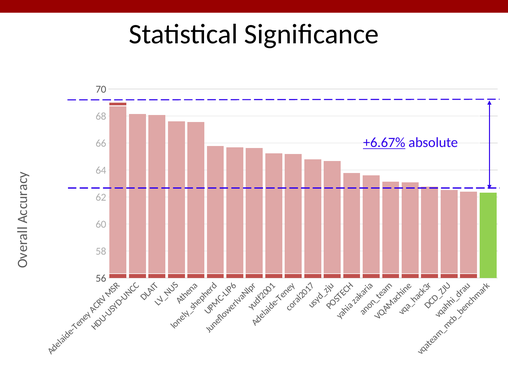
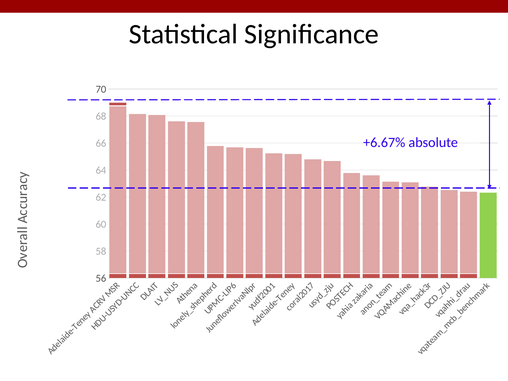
+6.67% underline: present -> none (384, 143)
